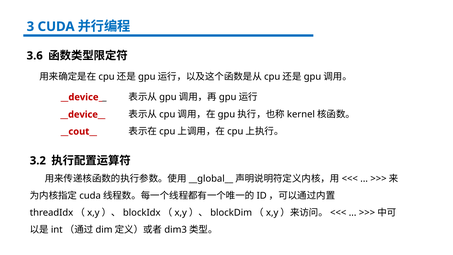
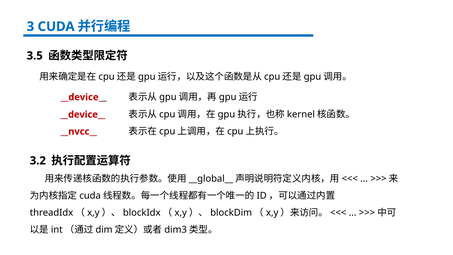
3.6: 3.6 -> 3.5 (35, 56)
__cout__: __cout__ -> __nvcc__ (79, 131)
